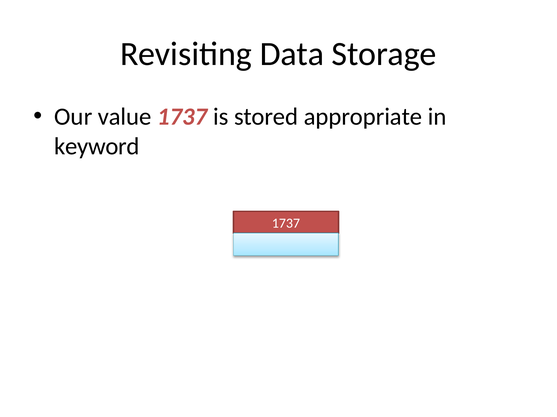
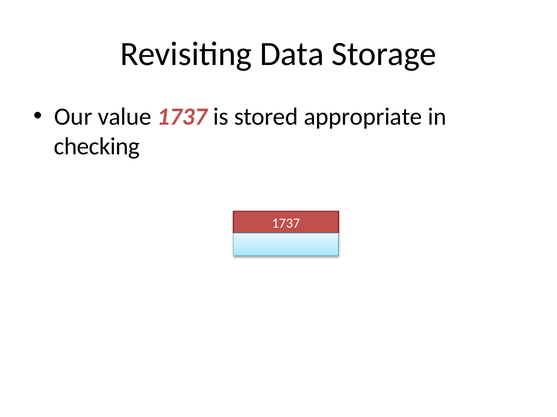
keyword: keyword -> checking (97, 147)
